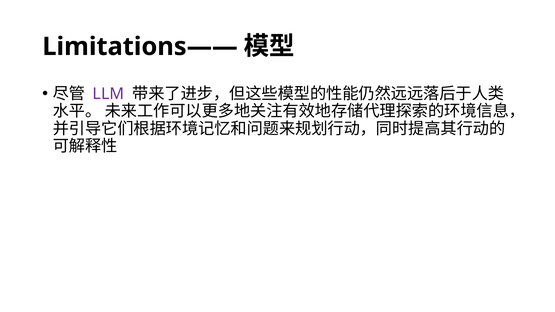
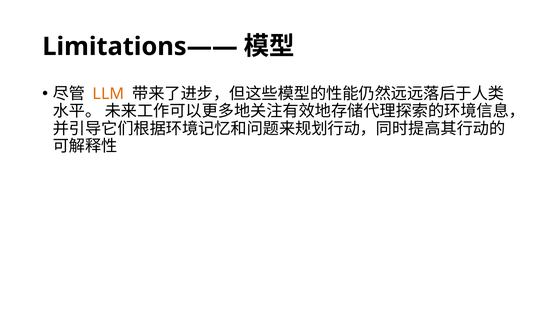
LLM colour: purple -> orange (108, 94)
